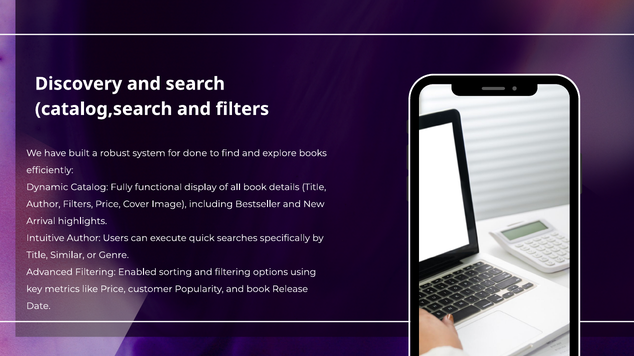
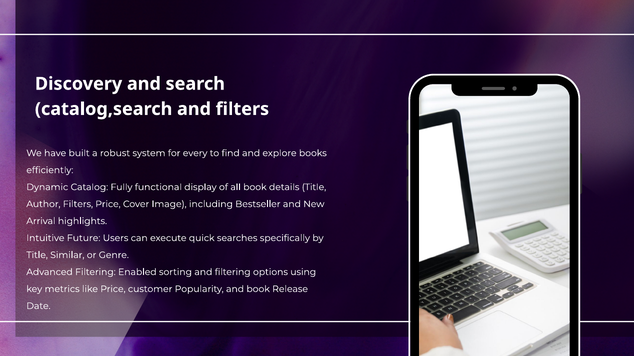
done: done -> every (195, 153)
Author: Author -> Future (84, 238)
